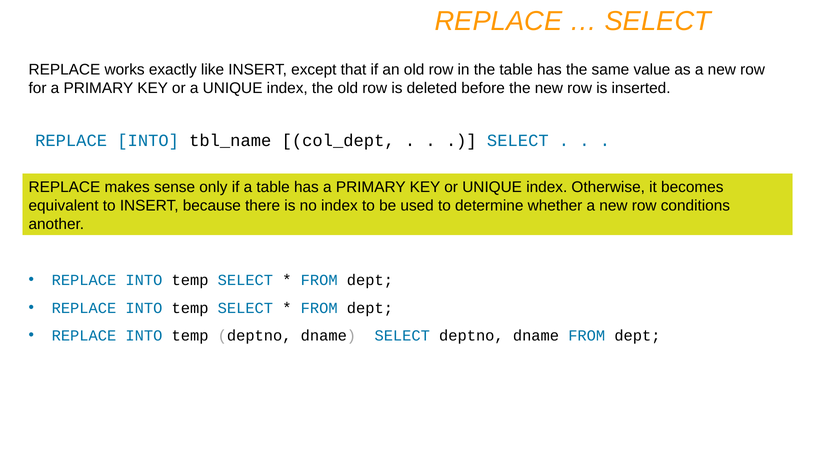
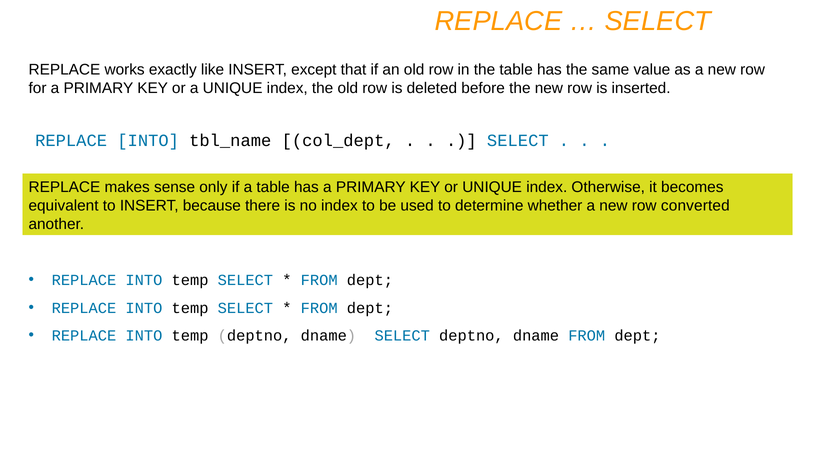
conditions: conditions -> converted (695, 205)
